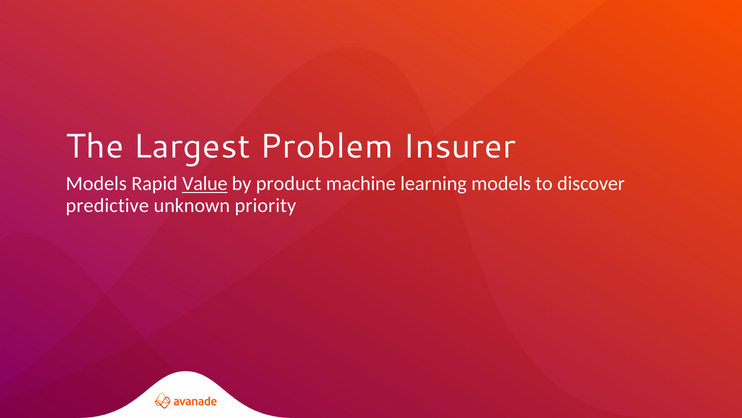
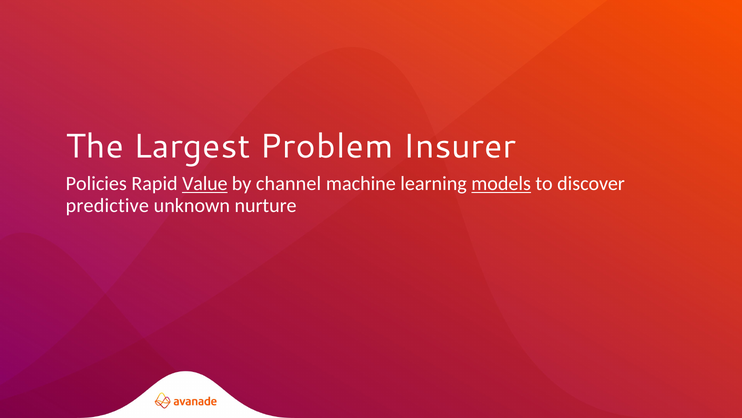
Models: Models -> Policies (96, 183)
product: product -> channel (289, 183)
models underline: none -> present (501, 183)
priority: priority -> nurture (266, 205)
